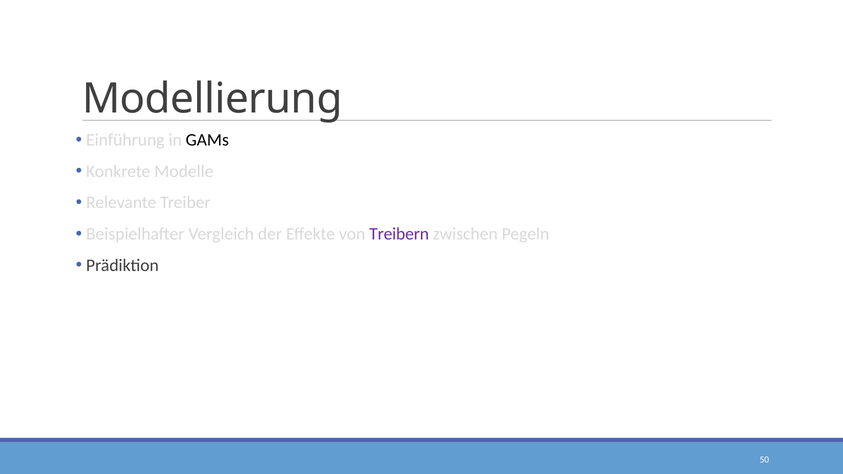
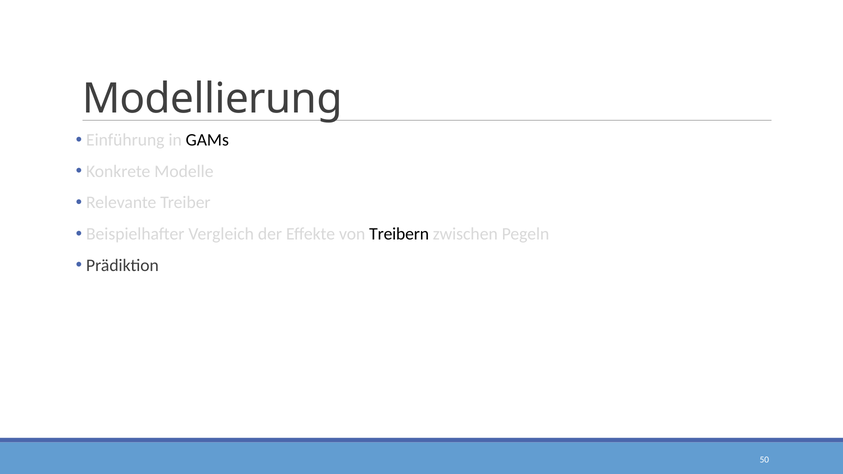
Treibern colour: purple -> black (399, 234)
